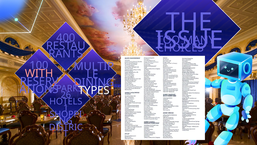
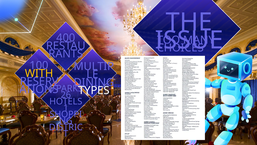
WITH colour: pink -> yellow (39, 73)
